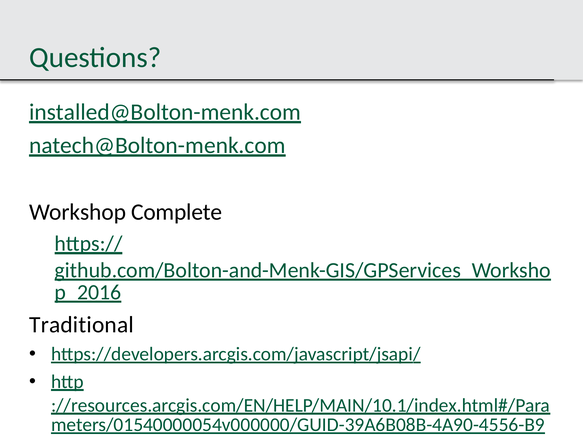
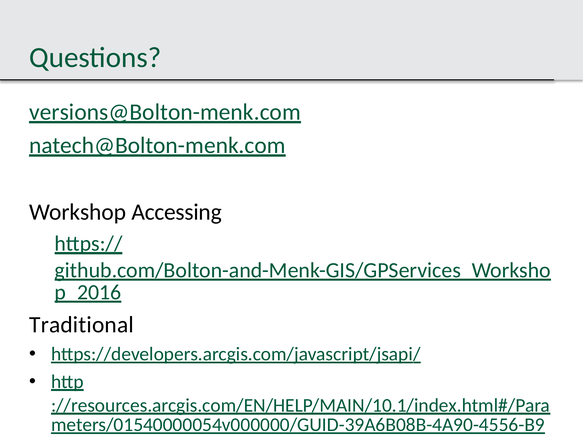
installed@Bolton-menk.com: installed@Bolton-menk.com -> versions@Bolton-menk.com (165, 112)
Complete: Complete -> Accessing (177, 212)
